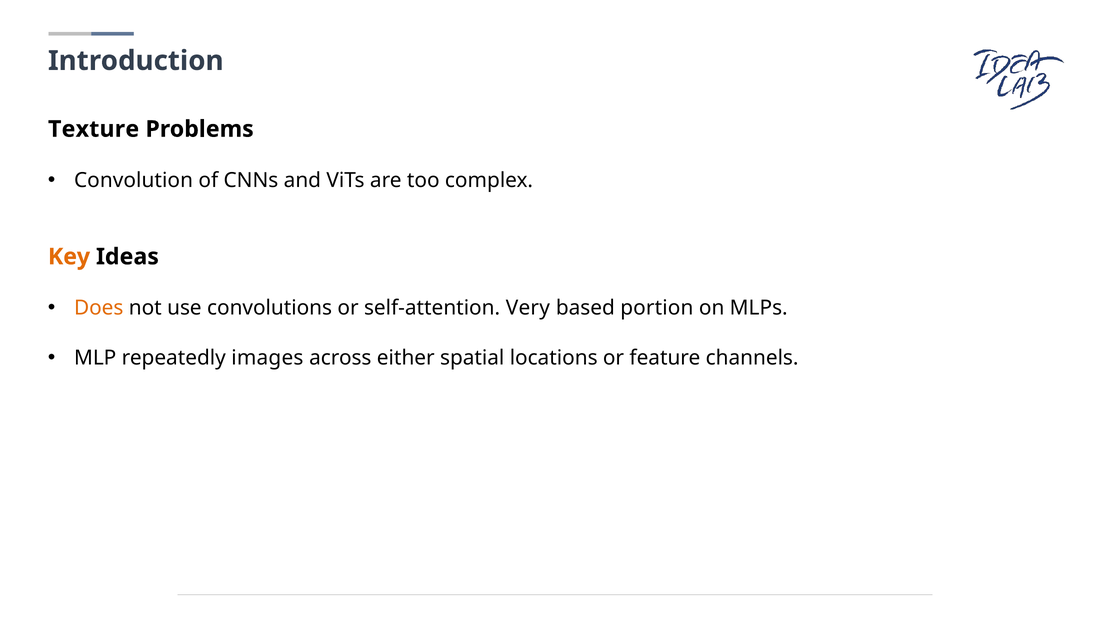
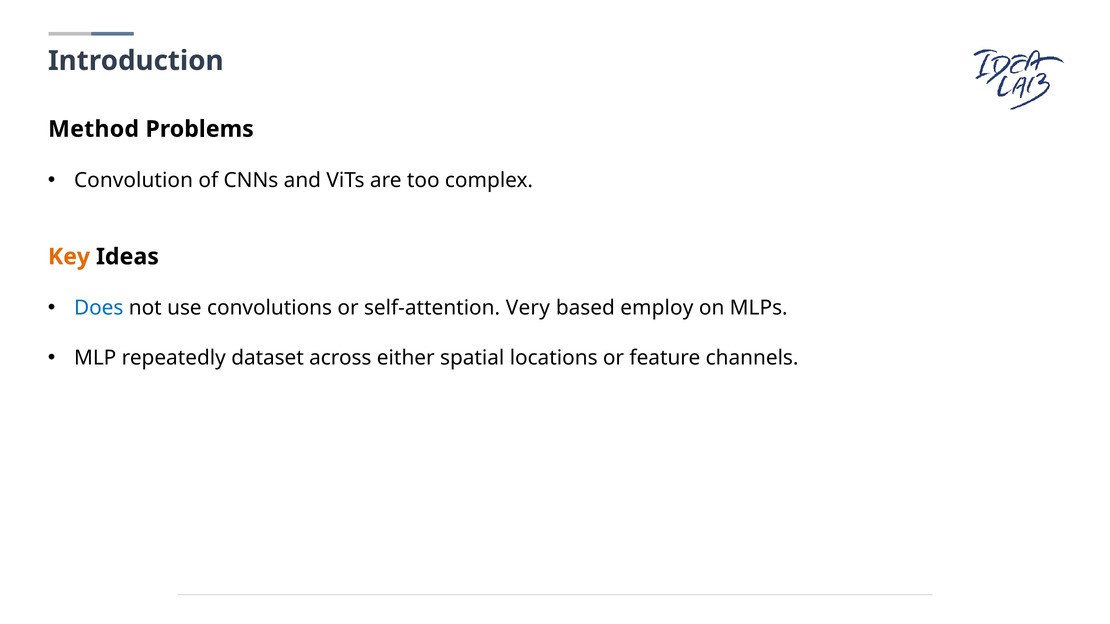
Texture: Texture -> Method (94, 129)
Does colour: orange -> blue (99, 308)
portion: portion -> employ (657, 308)
images: images -> dataset (268, 358)
